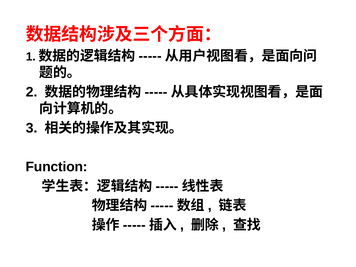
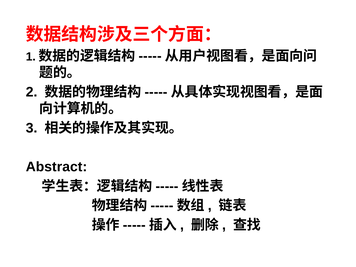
Function: Function -> Abstract (57, 167)
